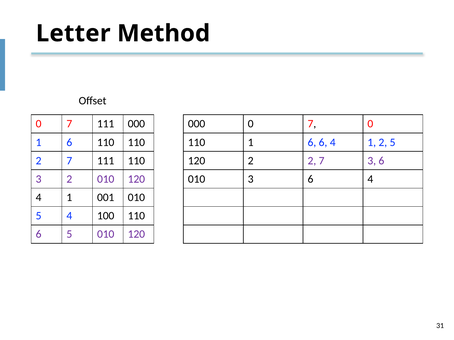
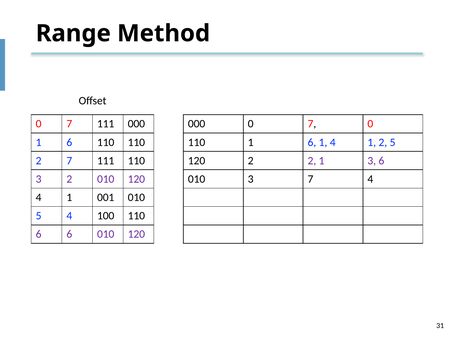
Letter: Letter -> Range (73, 33)
6 6: 6 -> 1 (323, 143)
2 2 7: 7 -> 1 (322, 161)
010 3 6: 6 -> 7 (311, 179)
6 5: 5 -> 6 (69, 235)
